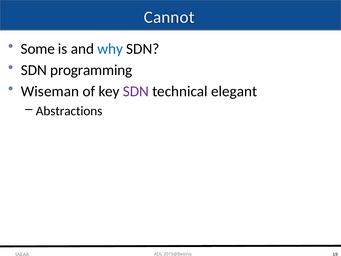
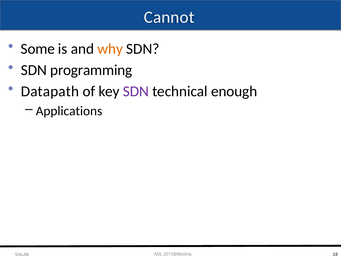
why colour: blue -> orange (110, 49)
Wiseman: Wiseman -> Datapath (50, 91)
elegant: elegant -> enough (234, 91)
Abstractions: Abstractions -> Applications (69, 111)
